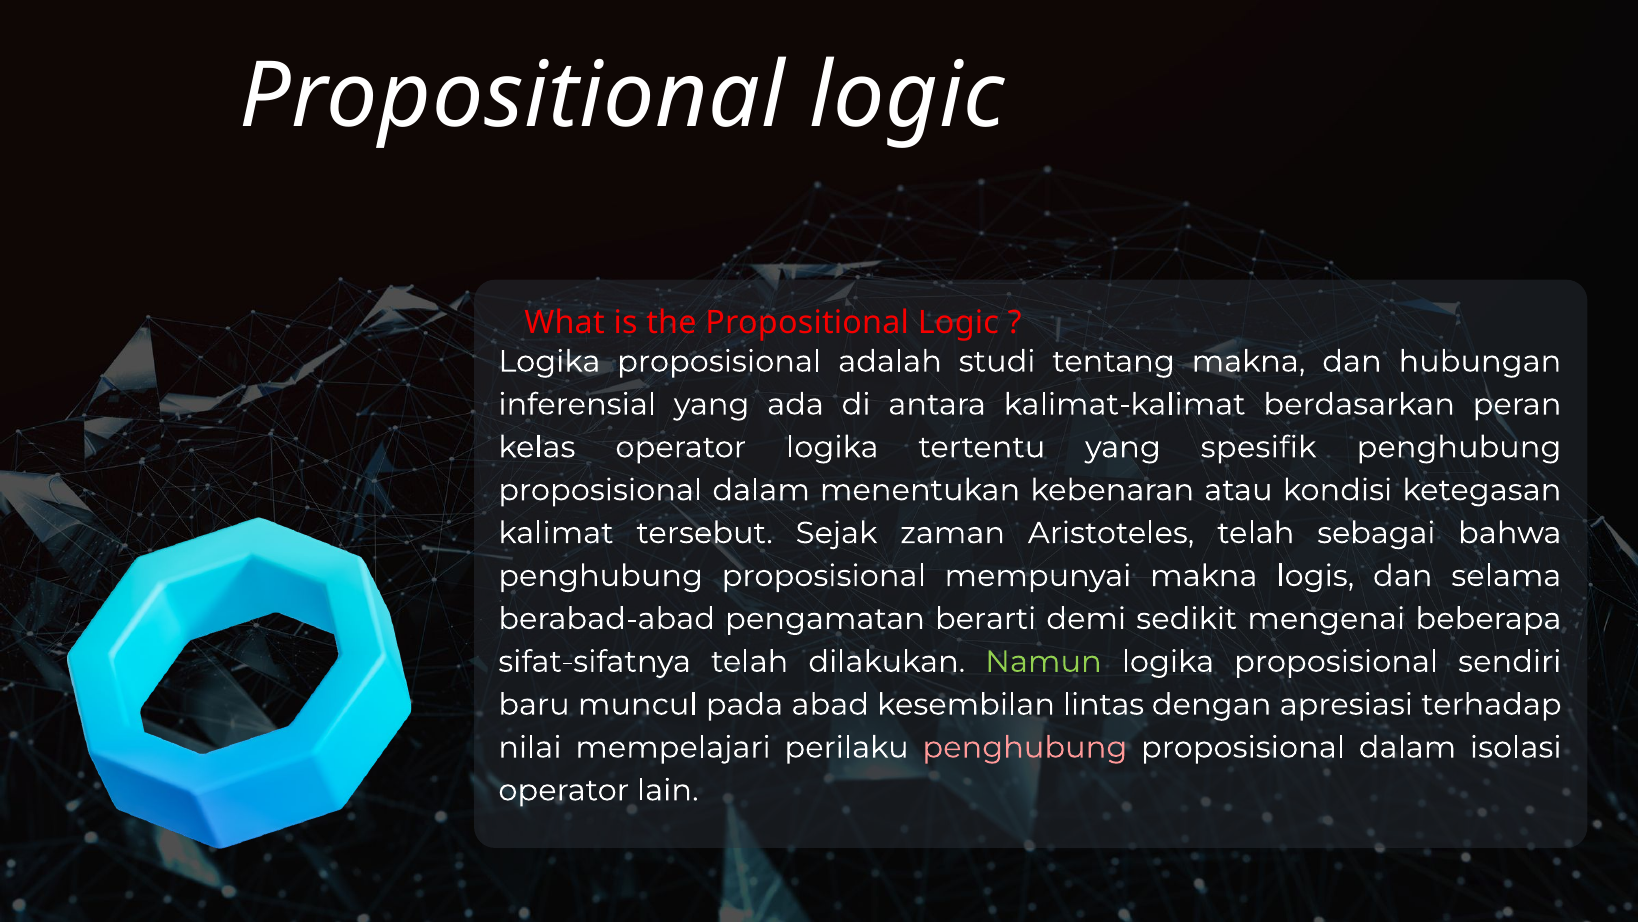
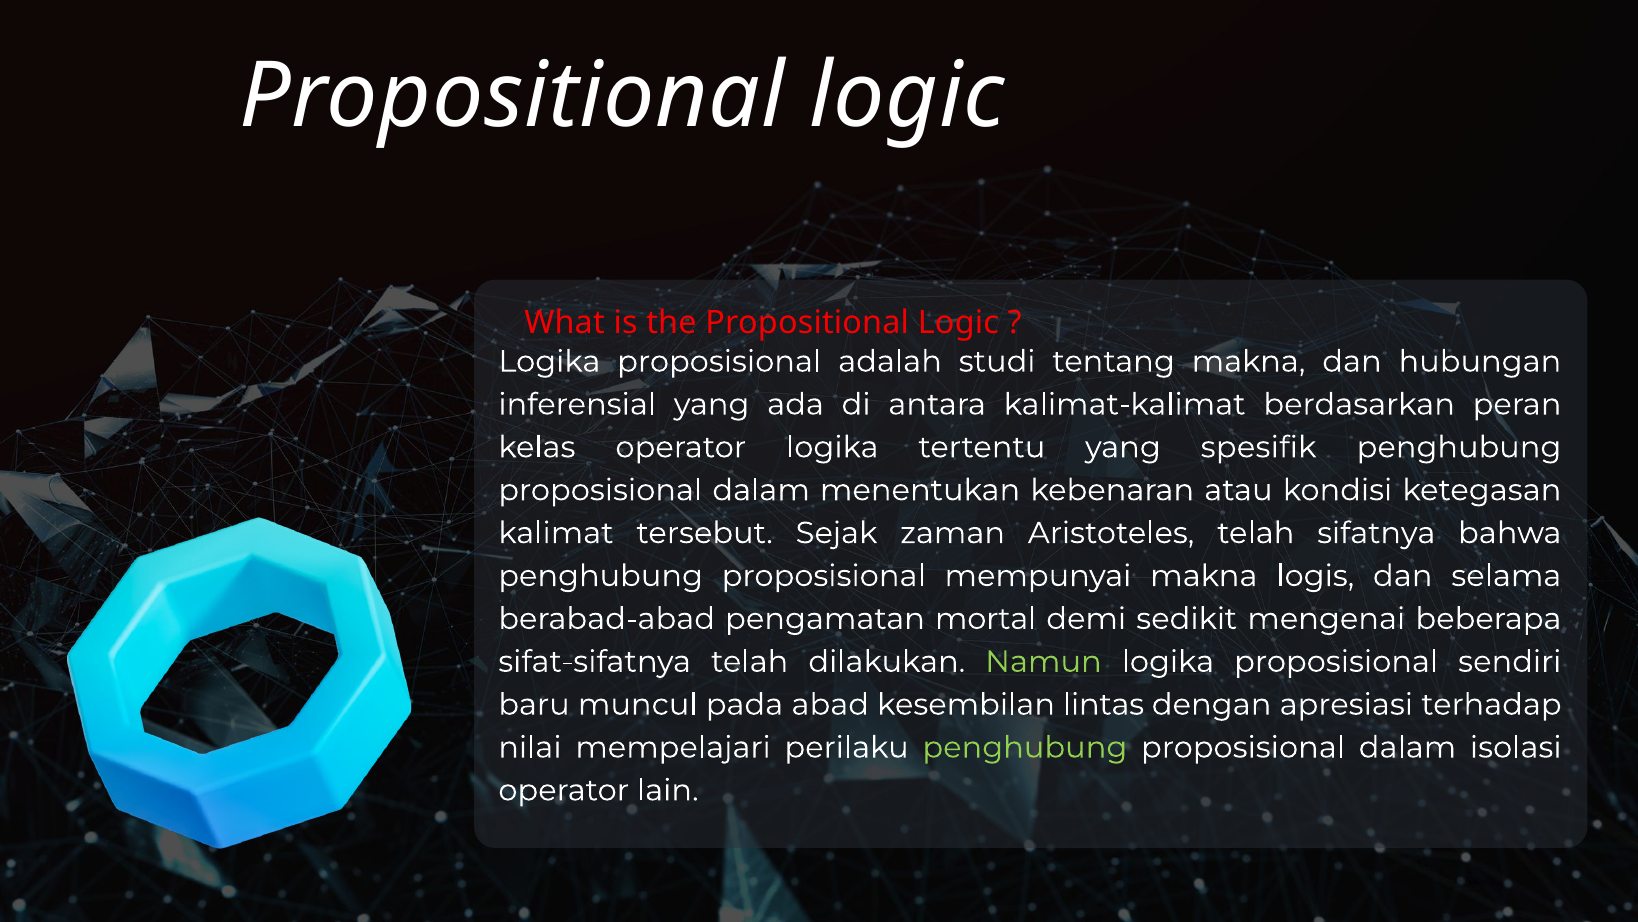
sebagai: sebagai -> sifatnya (1376, 533)
berarti: berarti -> mortal (986, 618)
penghubung colour: pink -> light green (1025, 747)
